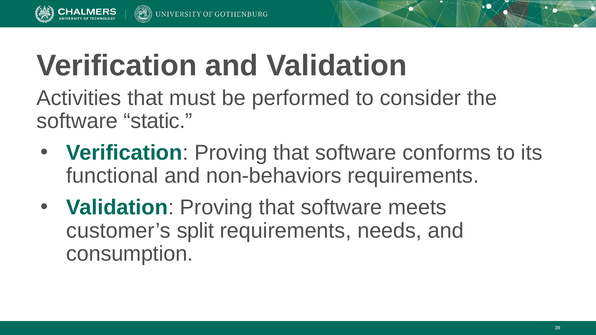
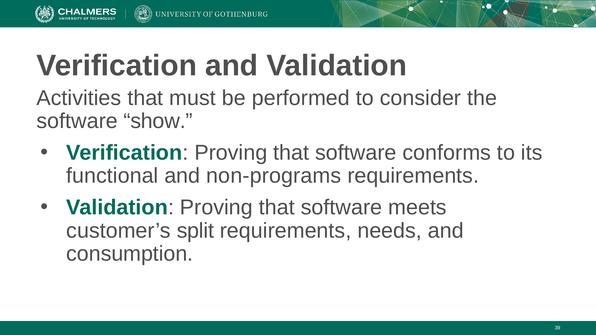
static: static -> show (158, 121)
non-behaviors: non-behaviors -> non-programs (274, 176)
